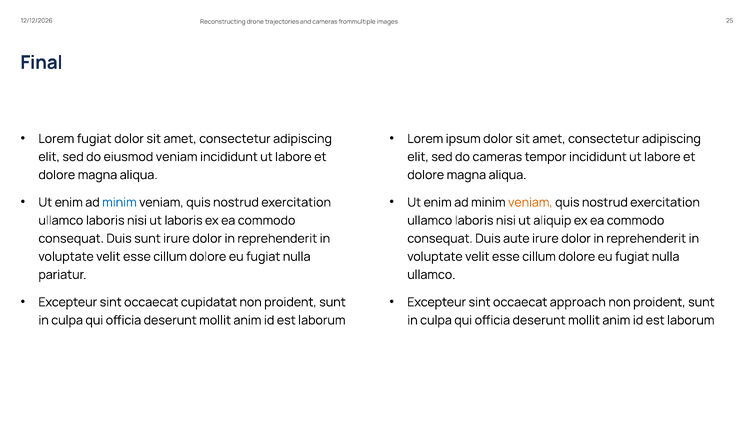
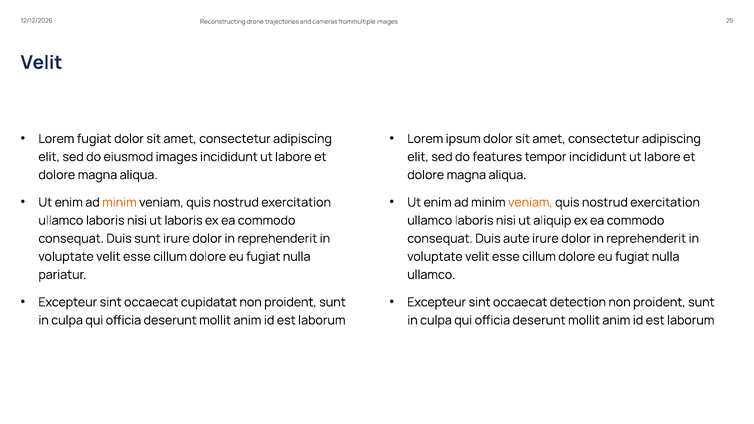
Final: Final -> Velit (42, 63)
eiusmod veniam: veniam -> images (177, 157)
do cameras: cameras -> features (497, 157)
minim colour: blue -> orange (119, 203)
approach: approach -> detection (578, 302)
